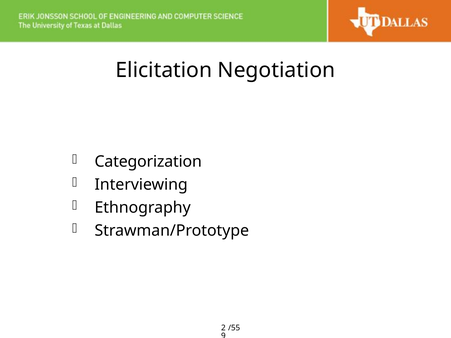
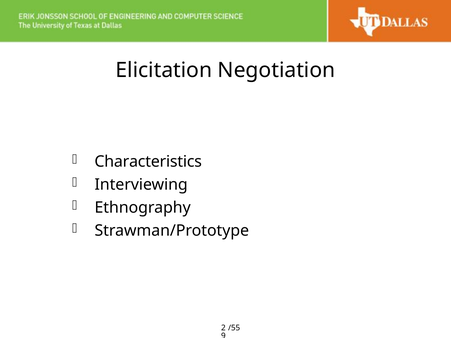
Categorization: Categorization -> Characteristics (148, 162)
